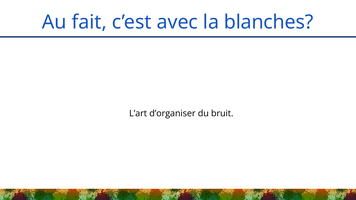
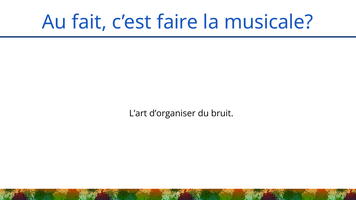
avec: avec -> faire (177, 22)
blanches: blanches -> musicale (269, 22)
